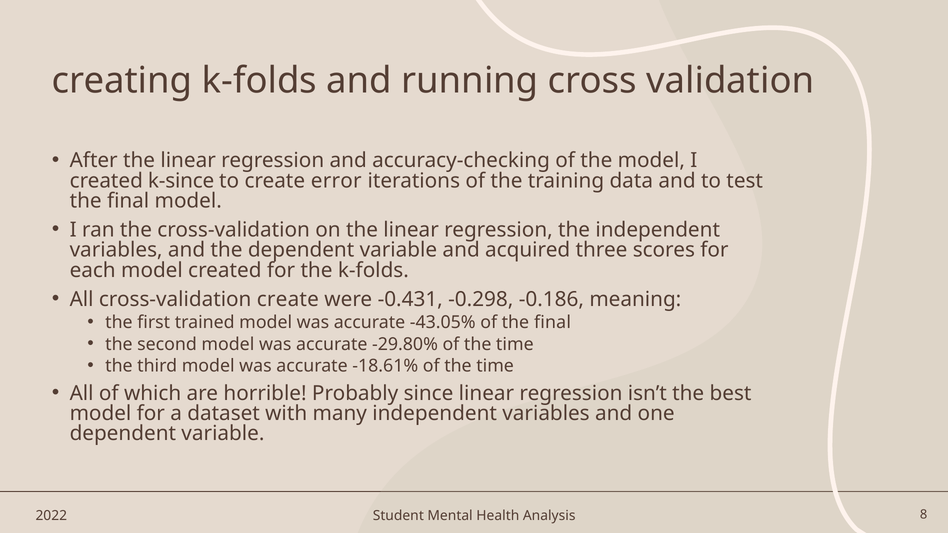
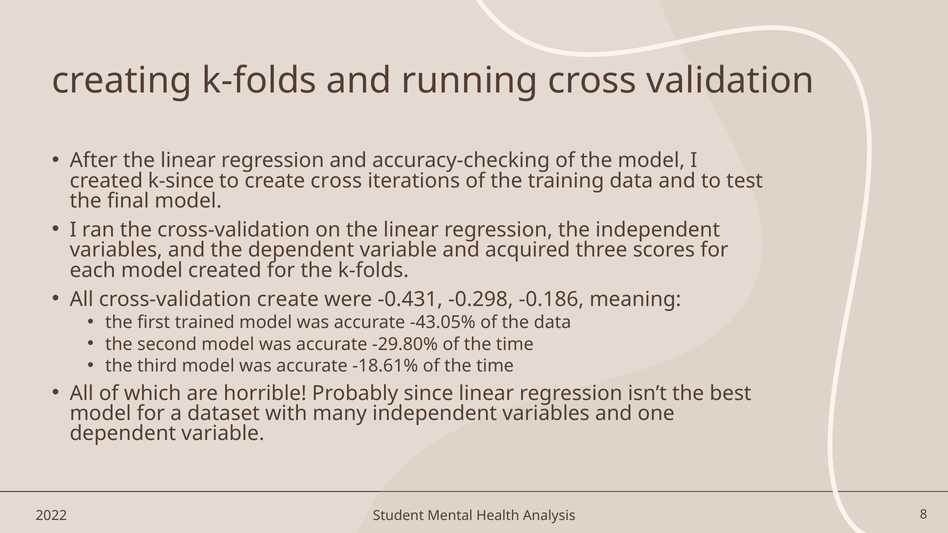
create error: error -> cross (336, 181)
of the final: final -> data (553, 323)
